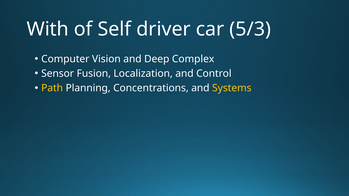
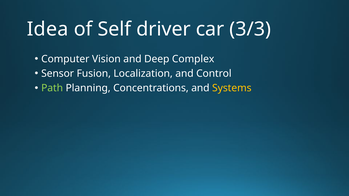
With: With -> Idea (48, 29)
5/3: 5/3 -> 3/3 (250, 29)
Path colour: yellow -> light green (52, 88)
